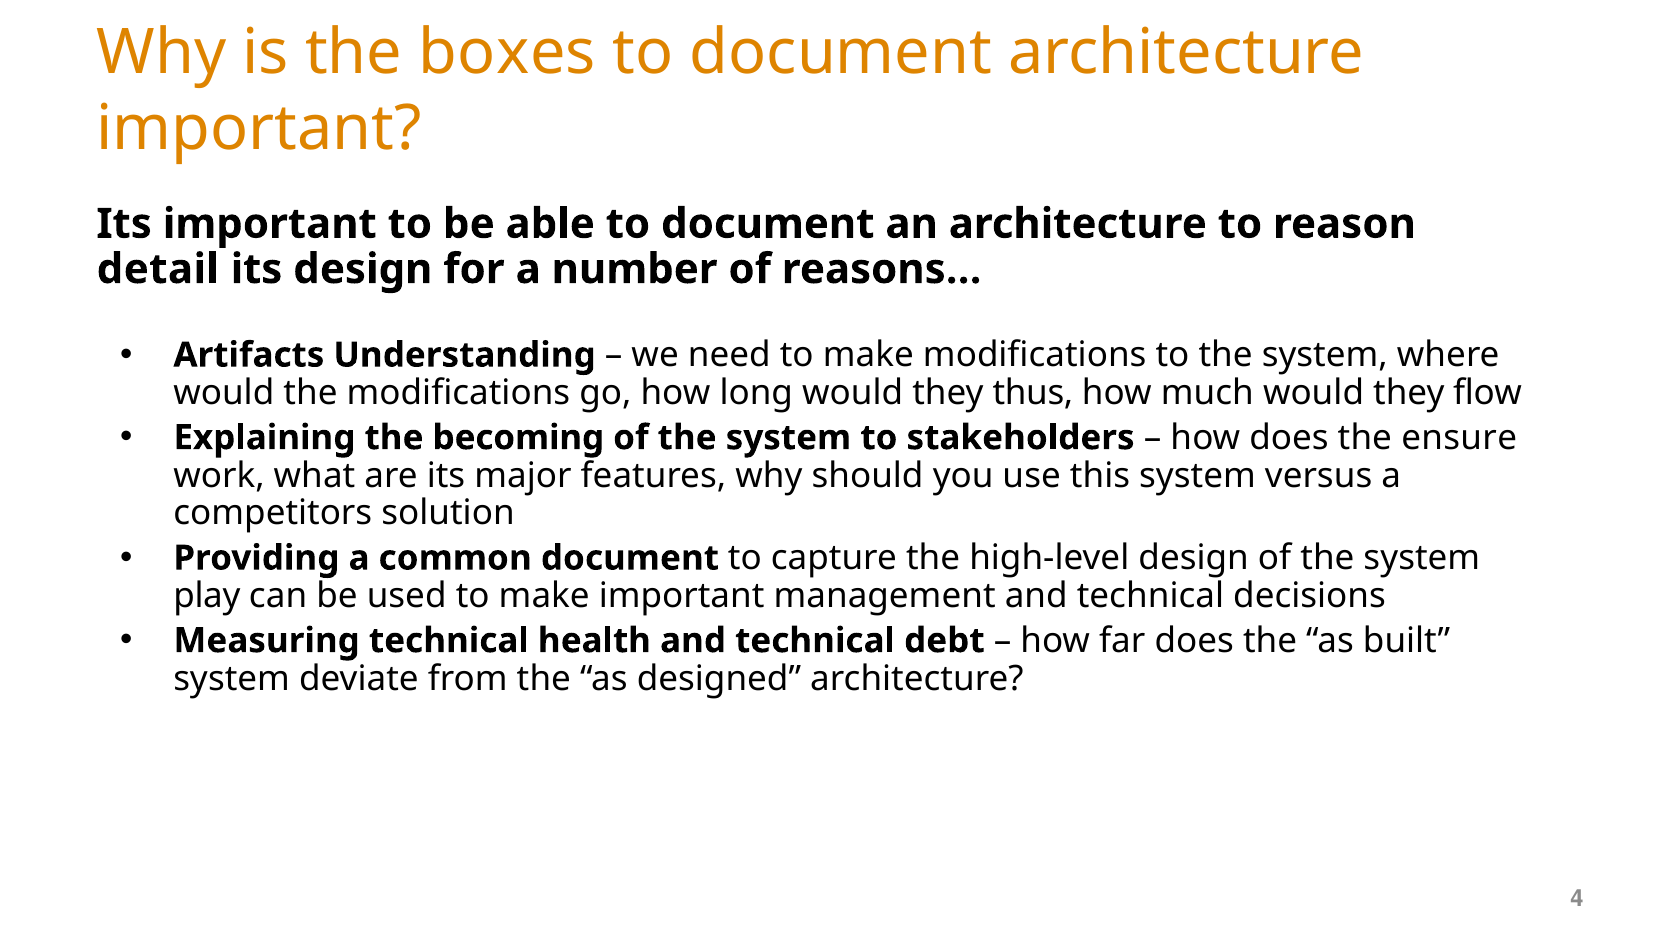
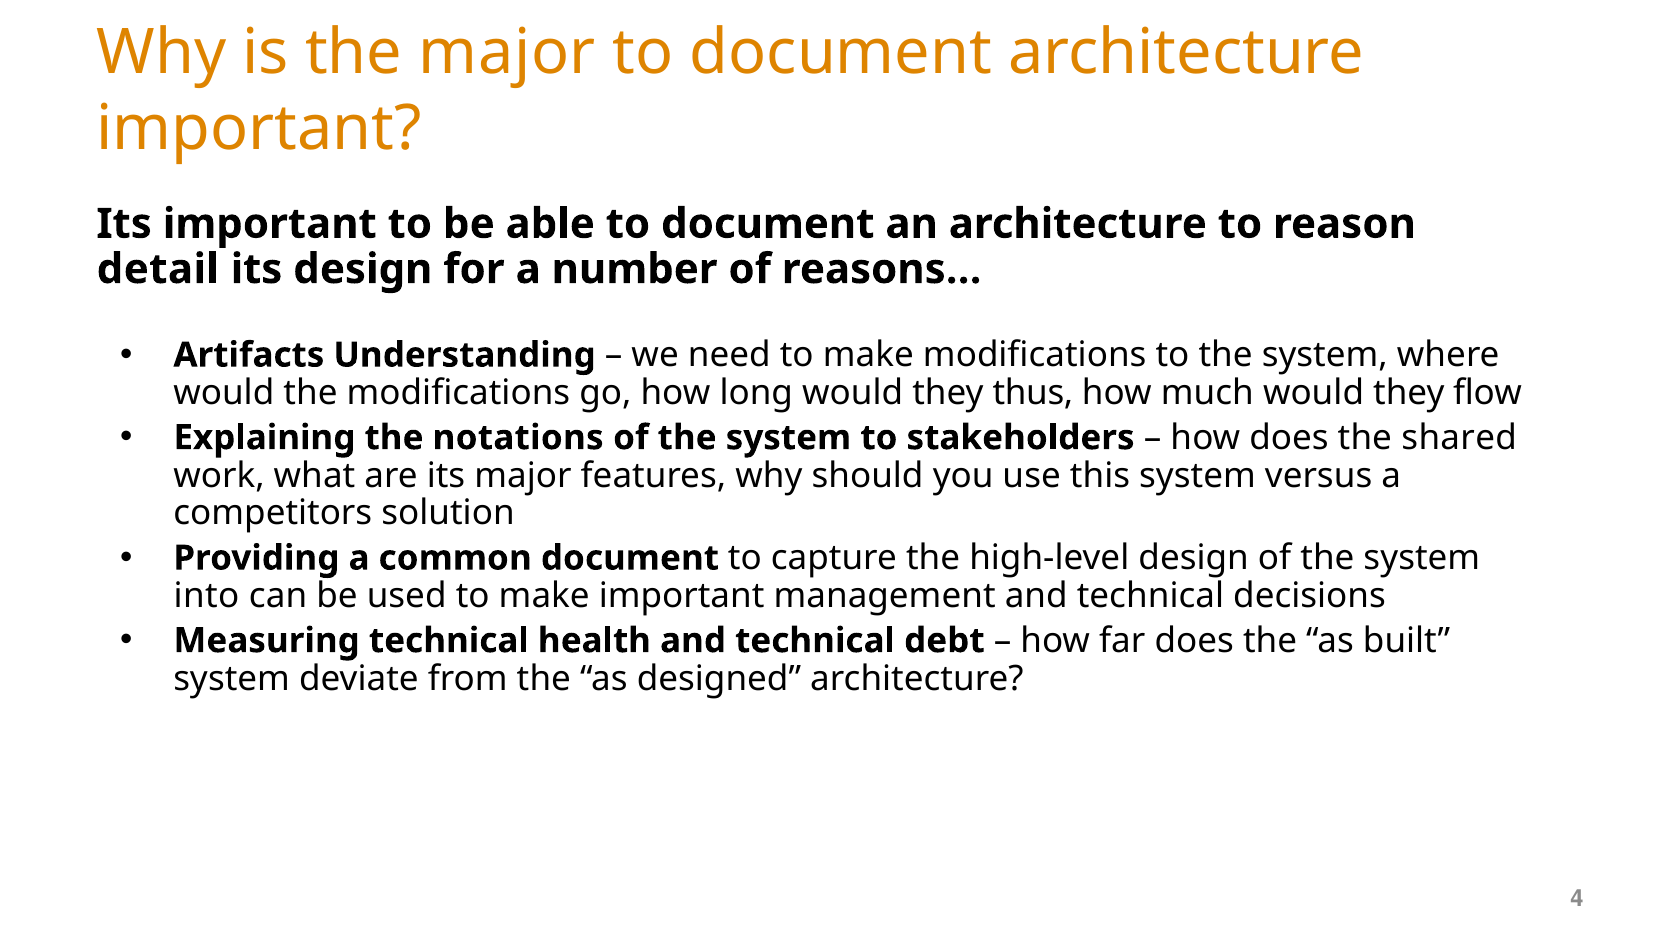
the boxes: boxes -> major (507, 53)
becoming: becoming -> notations (518, 438)
ensure: ensure -> shared (1459, 438)
play: play -> into (207, 596)
